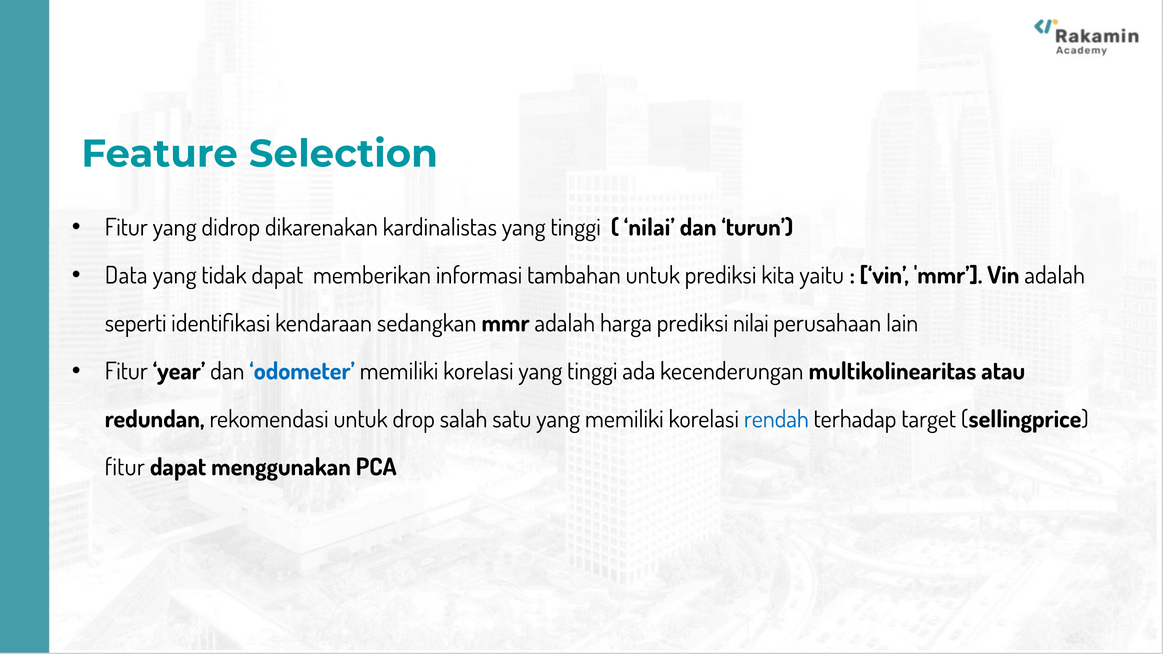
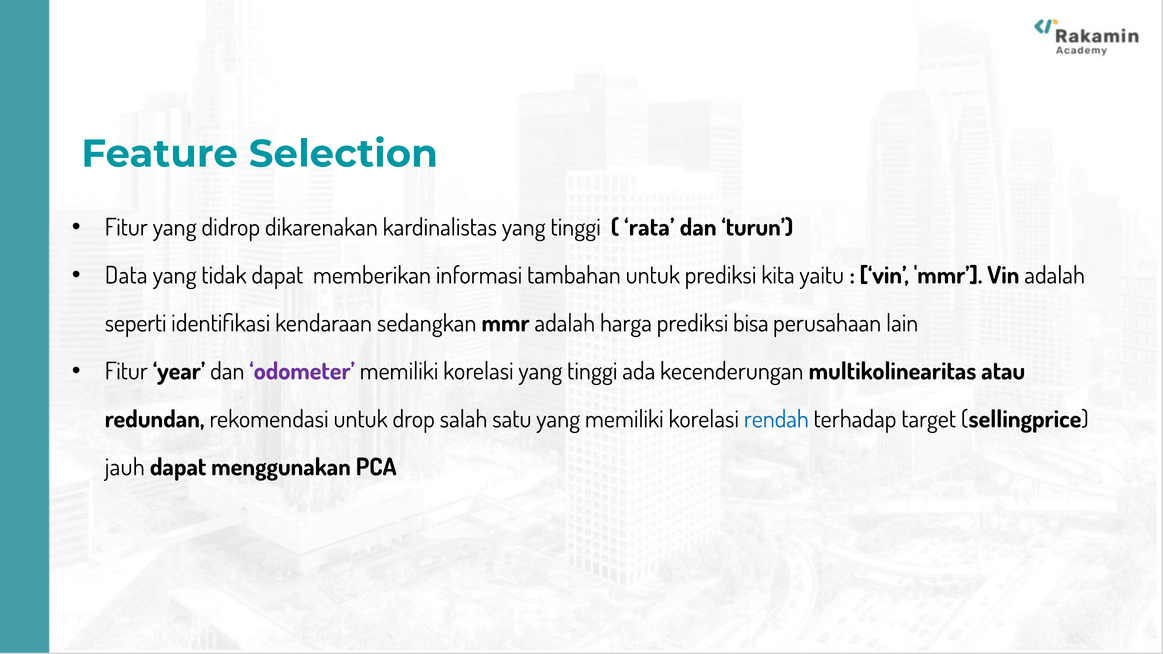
nilai: nilai -> rata (649, 228)
prediksi nilai: nilai -> bisa (751, 324)
odometer colour: blue -> purple (302, 372)
fitur: fitur -> jauh (125, 467)
